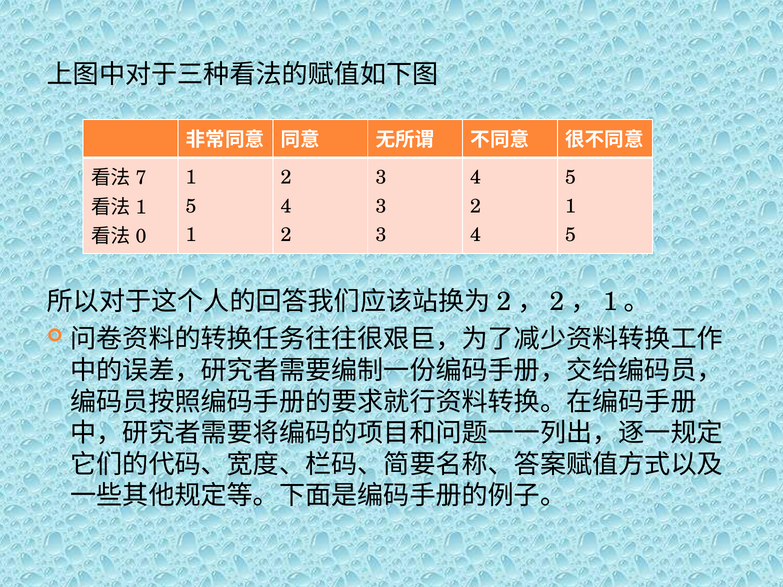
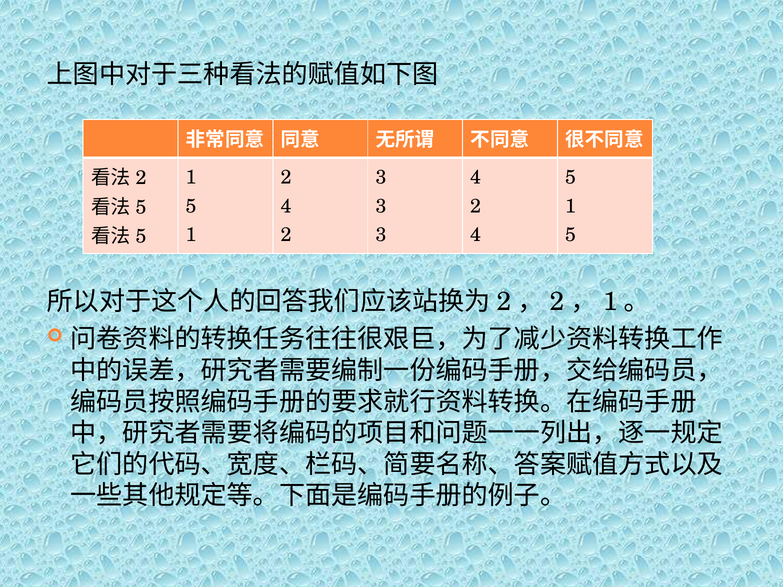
7: 7 -> 2 (141, 178)
1: 1 -> 5 (141, 207)
0: 0 -> 5 (141, 236)
